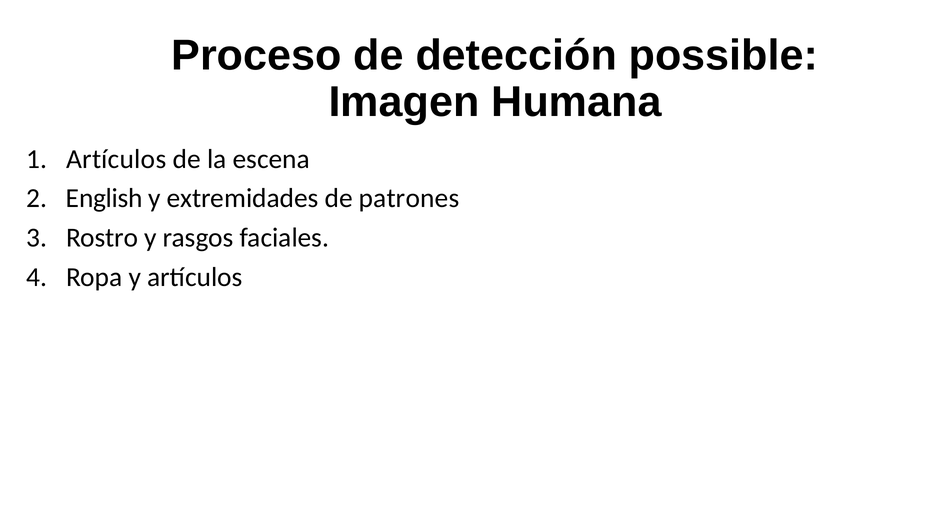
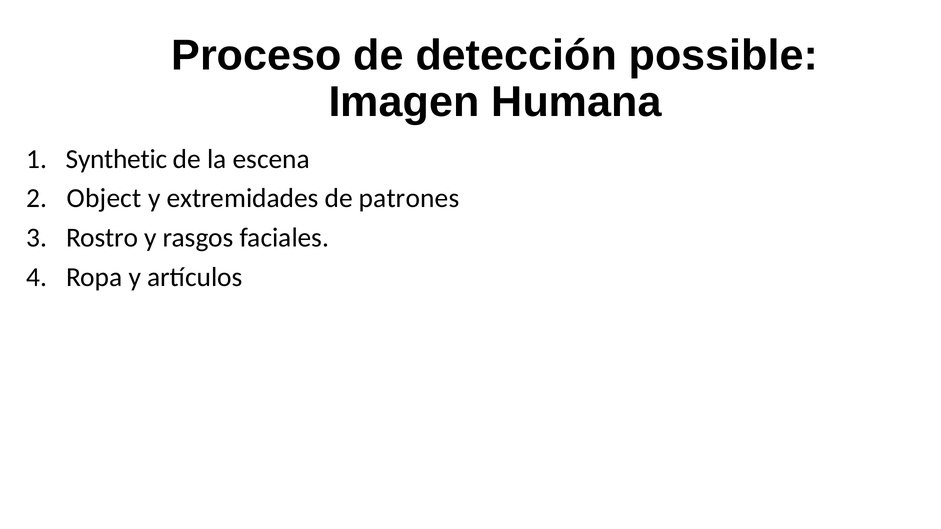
Artículos: Artículos -> Synthetic (117, 159)
English: English -> Object (104, 198)
